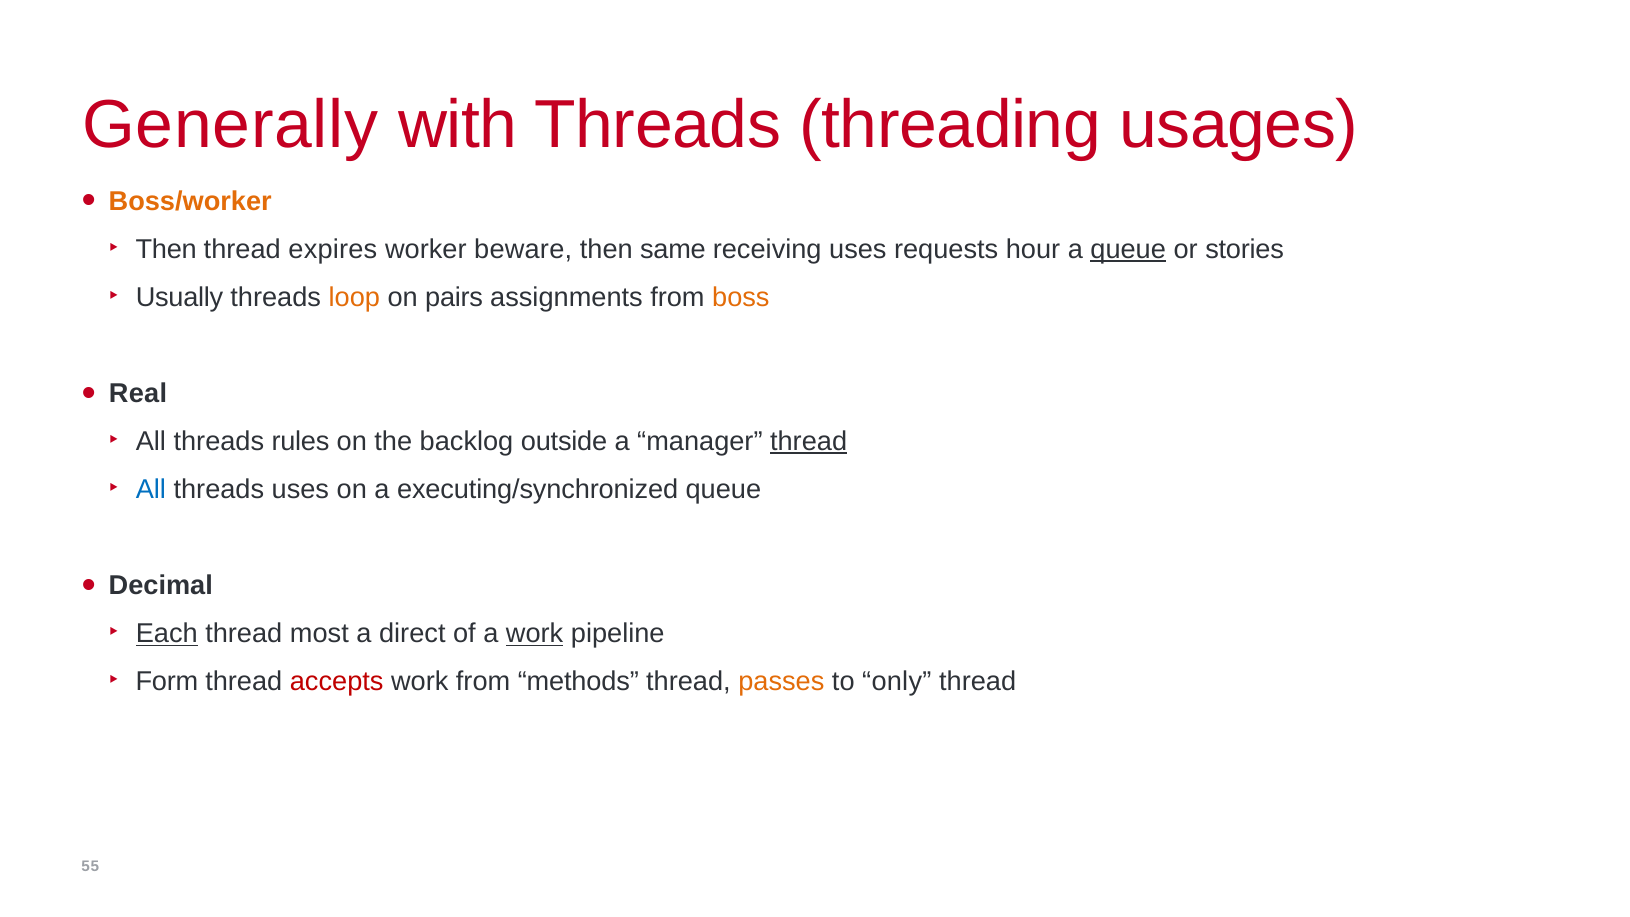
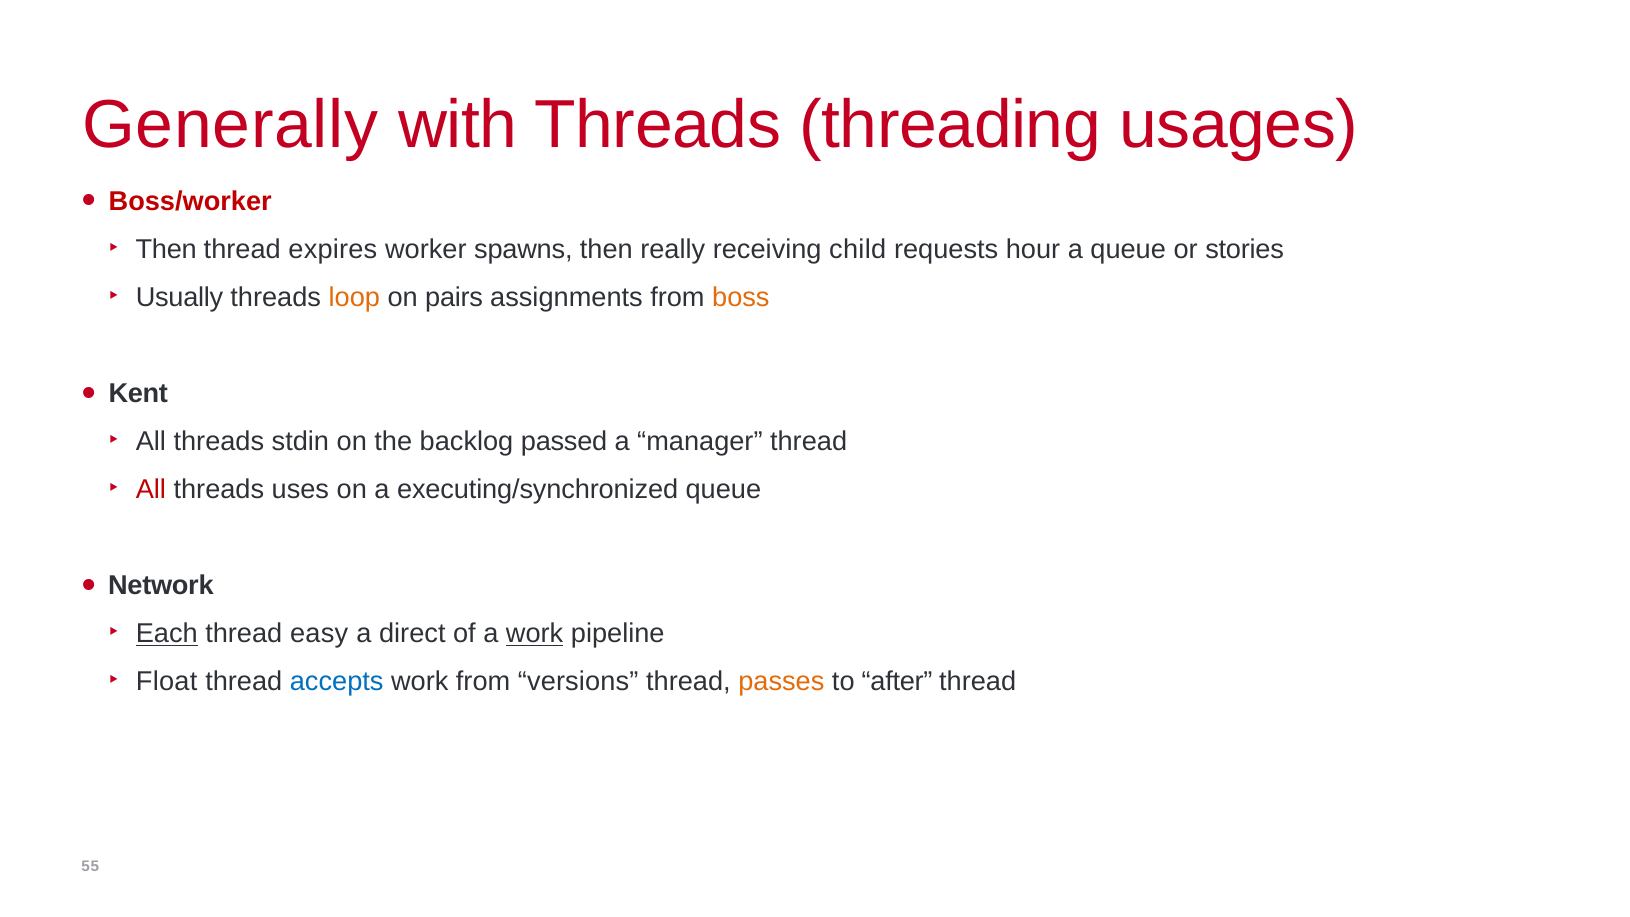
Boss/worker colour: orange -> red (190, 201)
beware: beware -> spawns (523, 249)
same: same -> really (673, 249)
receiving uses: uses -> child (858, 249)
queue underline: present -> none (1128, 249)
Real: Real -> Kent (138, 393)
rules: rules -> stdin (300, 441)
outside: outside -> passed (564, 441)
thread underline: present -> none (809, 441)
All colour: blue -> red (151, 489)
Decimal: Decimal -> Network (161, 586)
most: most -> easy (319, 634)
Form: Form -> Float (167, 682)
accepts colour: red -> blue (337, 682)
methods: methods -> versions (578, 682)
only: only -> after (897, 682)
